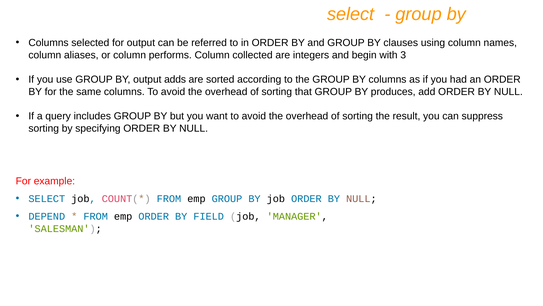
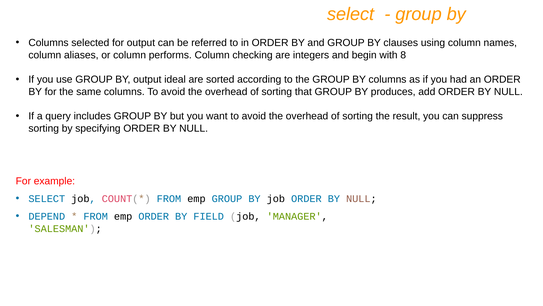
collected: collected -> checking (253, 55)
3: 3 -> 8 (403, 55)
adds: adds -> ideal (175, 79)
